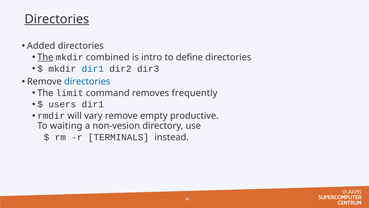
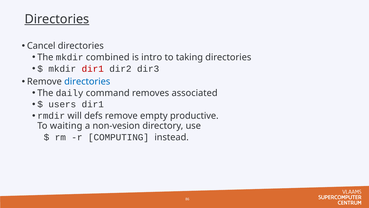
Added: Added -> Cancel (41, 46)
The underline: present -> none (45, 57)
define: define -> taking (189, 57)
dir1 colour: blue -> red (93, 69)
limit: limit -> daily (70, 93)
frequently: frequently -> associated (195, 93)
vary: vary -> defs (93, 116)
TERMINALS: TERMINALS -> COMPUTING (118, 137)
